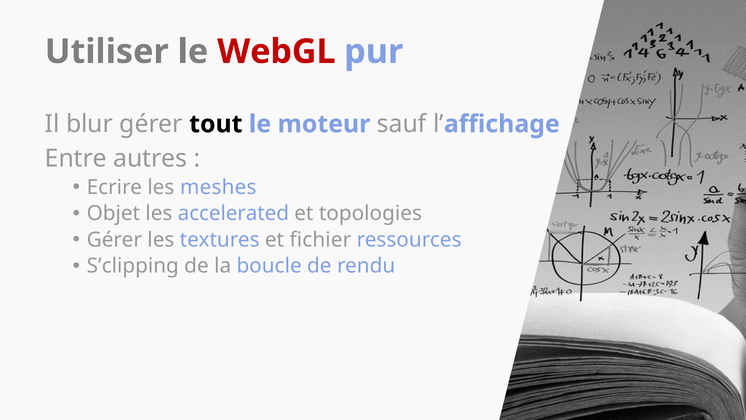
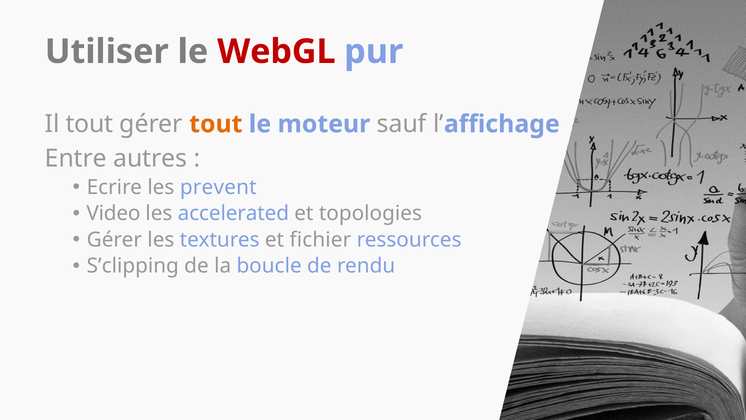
Il blur: blur -> tout (90, 124)
tout colour: black -> orange (216, 124)
meshes: meshes -> prevent (218, 187)
Objet: Objet -> Video (113, 213)
